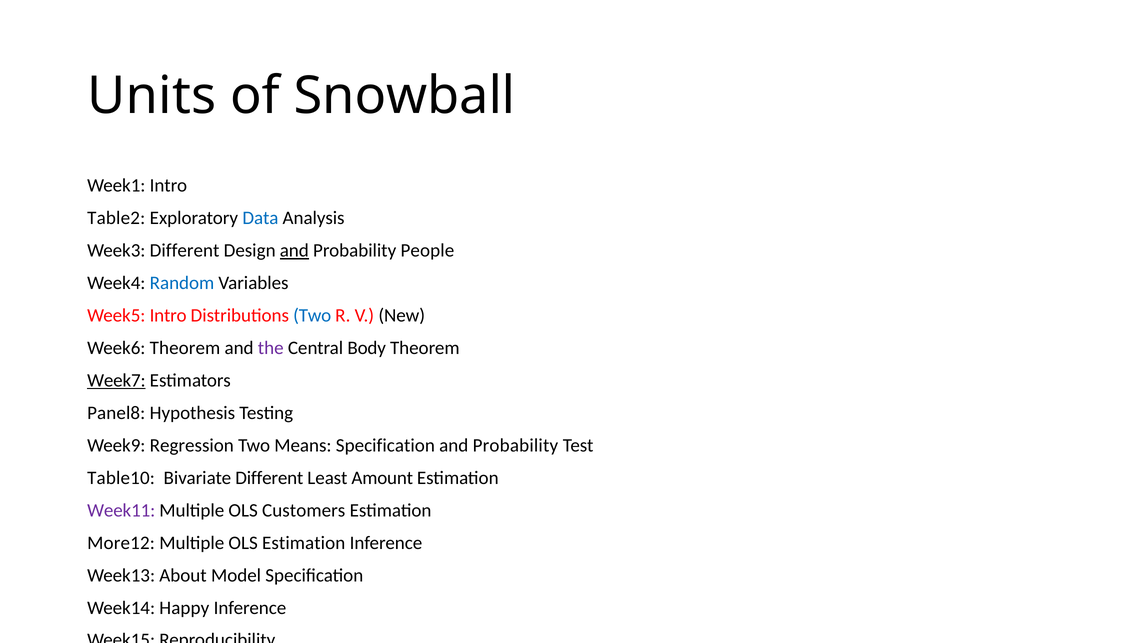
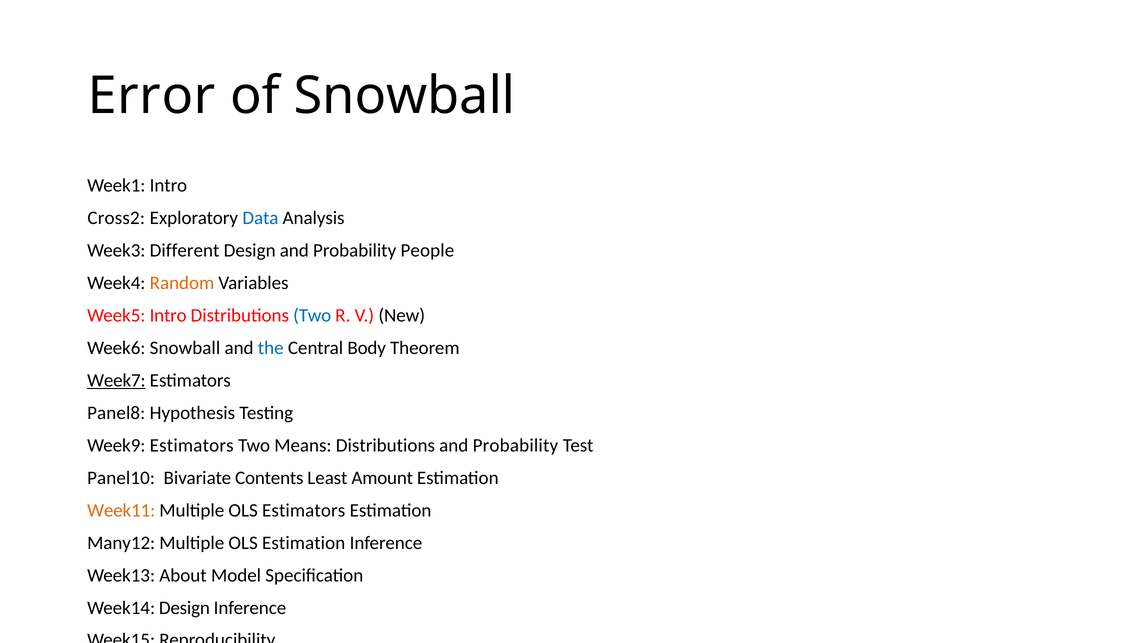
Units: Units -> Error (152, 96)
Table2: Table2 -> Cross2 (116, 218)
and underline: present -> none (294, 251)
Random colour: blue -> orange (182, 283)
Week6 Theorem: Theorem -> Snowball (185, 348)
the colour: purple -> blue (271, 348)
Week9 Regression: Regression -> Estimators (192, 445)
Means Specification: Specification -> Distributions (385, 445)
Table10: Table10 -> Panel10 (121, 478)
Bivariate Different: Different -> Contents (269, 478)
Week11 colour: purple -> orange (121, 510)
OLS Customers: Customers -> Estimators (304, 510)
More12: More12 -> Many12 (121, 543)
Week14 Happy: Happy -> Design (184, 608)
